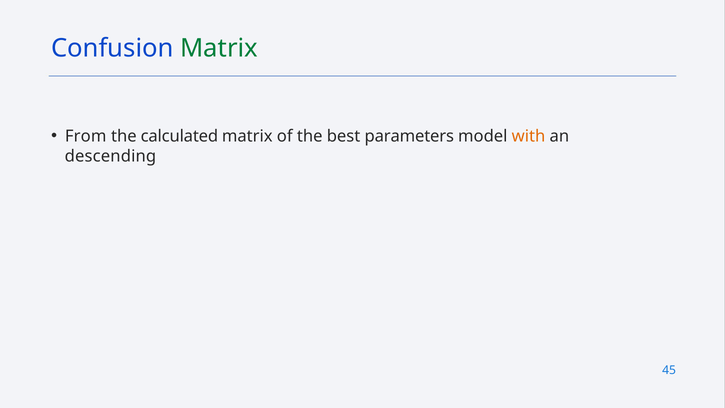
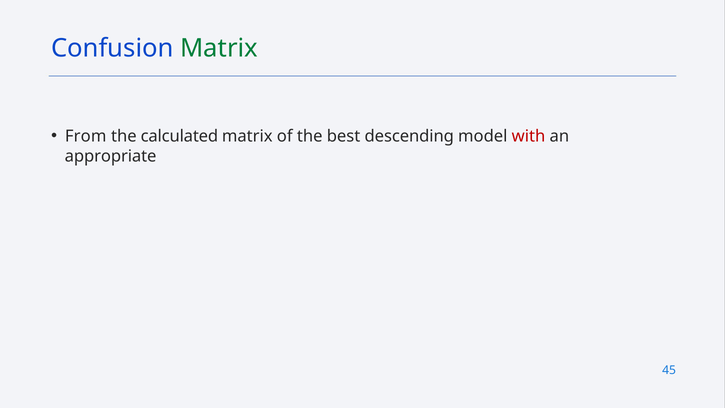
parameters: parameters -> descending (409, 136)
with colour: orange -> red (529, 136)
descending: descending -> appropriate (111, 156)
